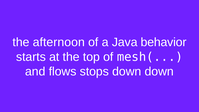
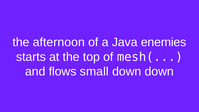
behavior: behavior -> enemies (164, 42)
stops: stops -> small (94, 71)
